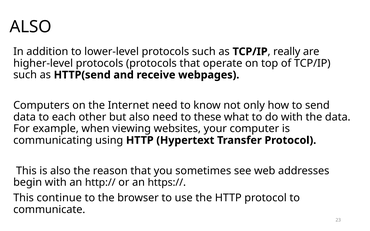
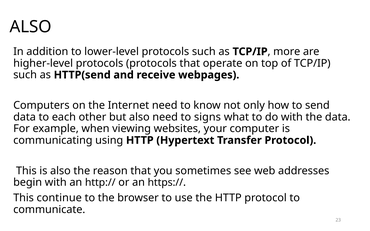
really: really -> more (287, 52)
these: these -> signs (207, 117)
